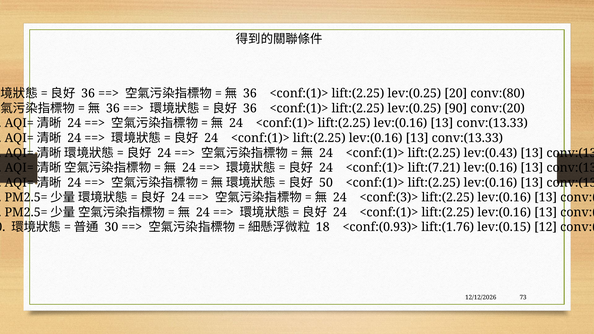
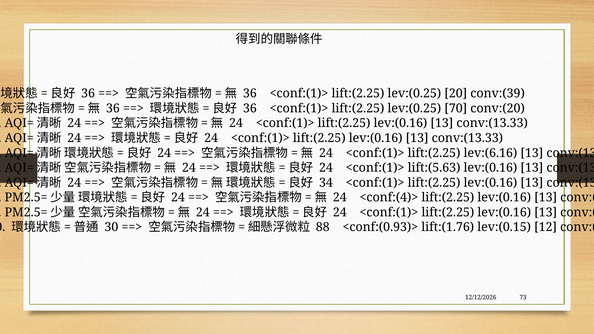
conv:(80: conv:(80 -> conv:(39 (498, 94)
90: 90 -> 70 (456, 108)
lev:(0.43: lev:(0.43 -> lev:(6.16 (490, 153)
lift:(7.21: lift:(7.21 -> lift:(5.63 (434, 168)
50: 50 -> 34 (326, 183)
<conf:(3)>: <conf:(3)> -> <conf:(4)> (389, 198)
18: 18 -> 88 (323, 227)
